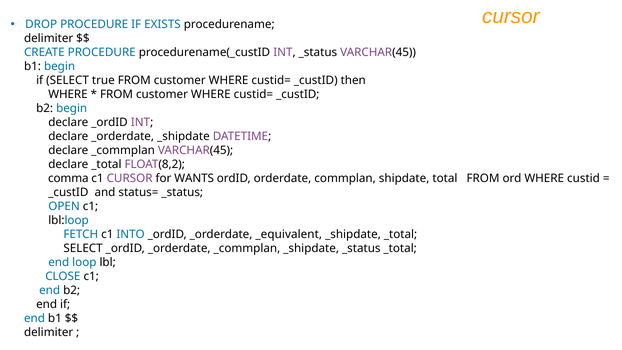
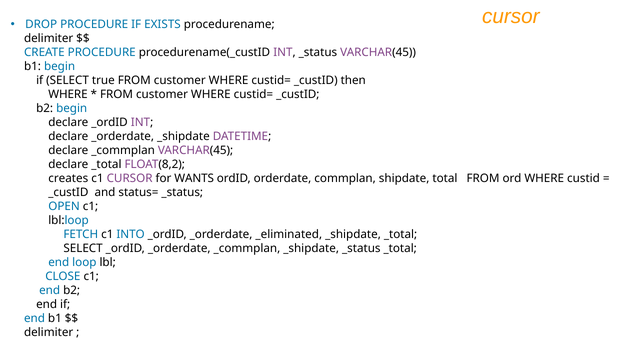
comma: comma -> creates (68, 178)
_equivalent: _equivalent -> _eliminated (289, 234)
